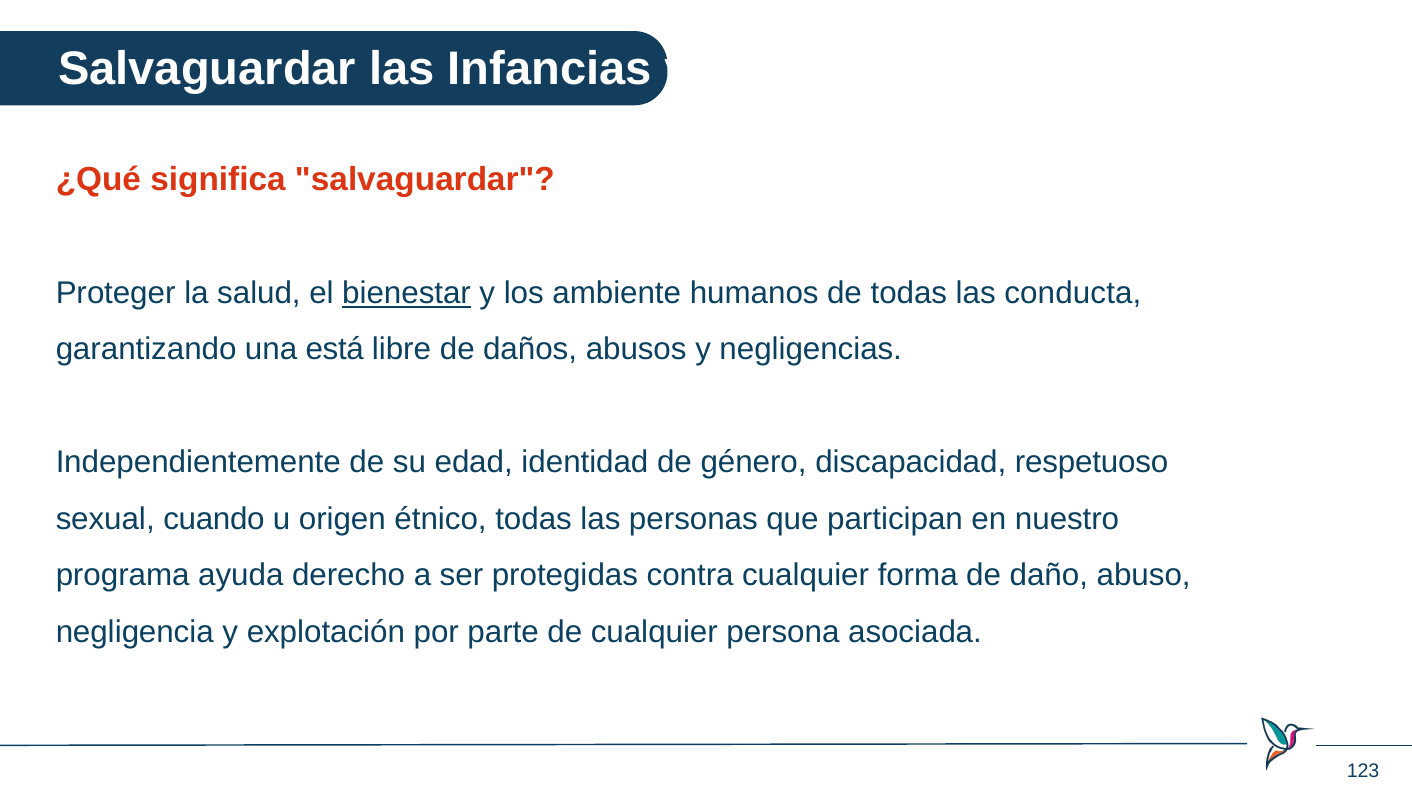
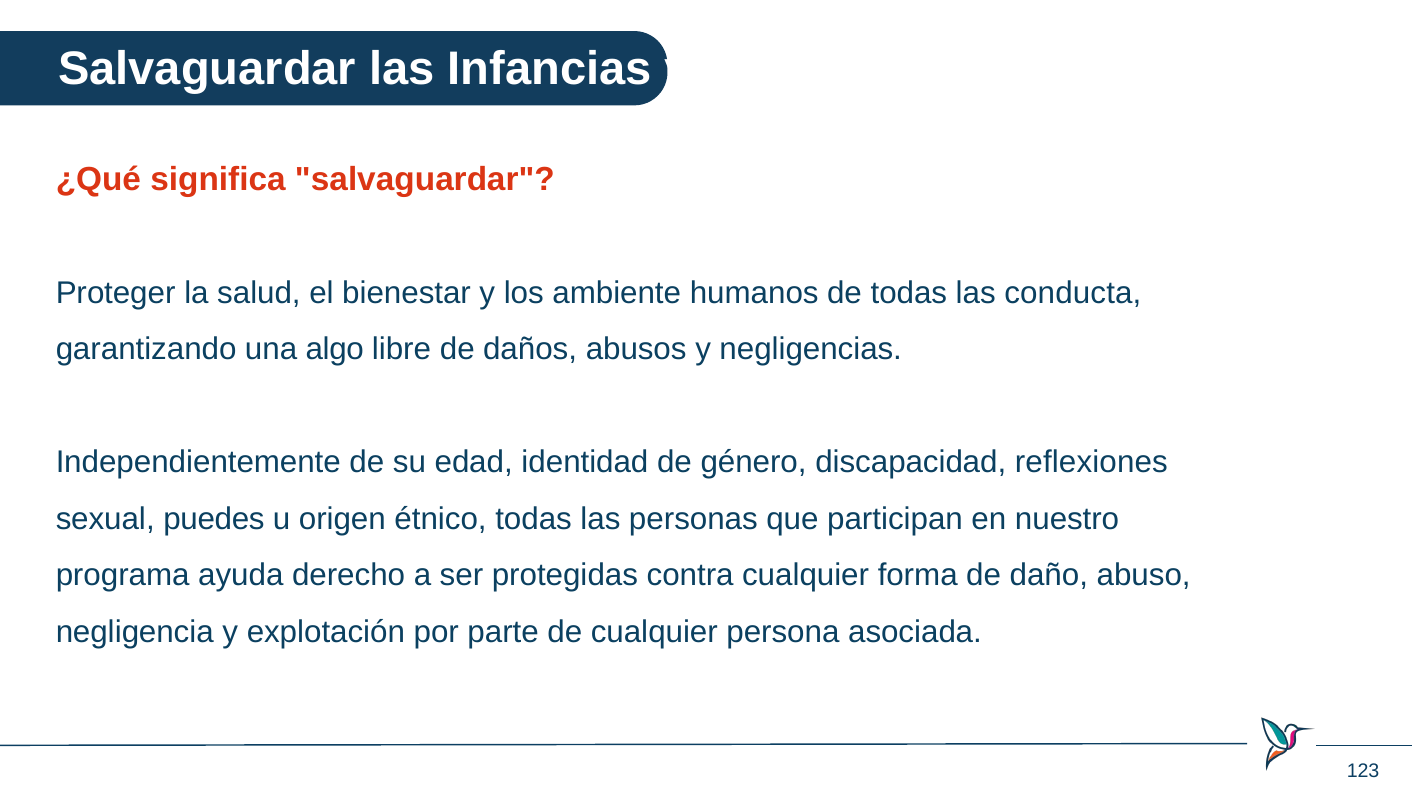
bienestar underline: present -> none (407, 293)
está: está -> algo (335, 350)
respetuoso: respetuoso -> reflexiones (1091, 463)
cuando: cuando -> puedes (214, 519)
